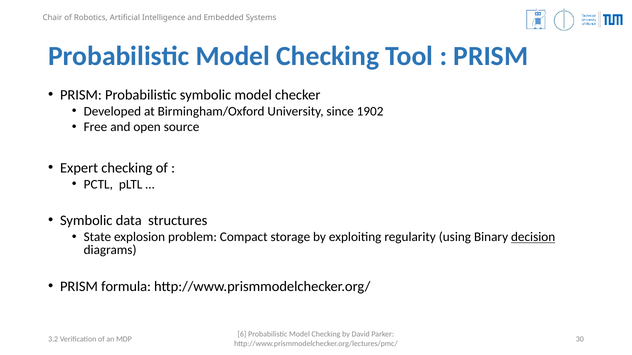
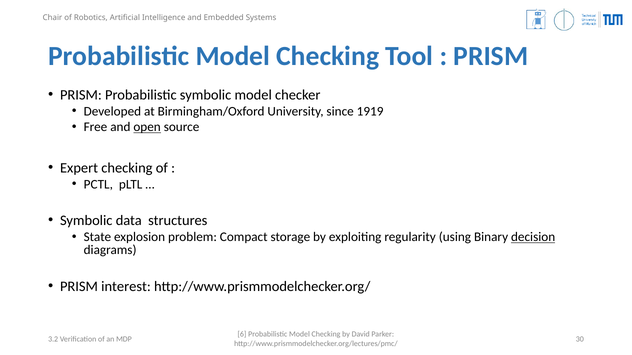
1902: 1902 -> 1919 (370, 112)
open underline: none -> present (147, 127)
formula: formula -> interest (126, 287)
